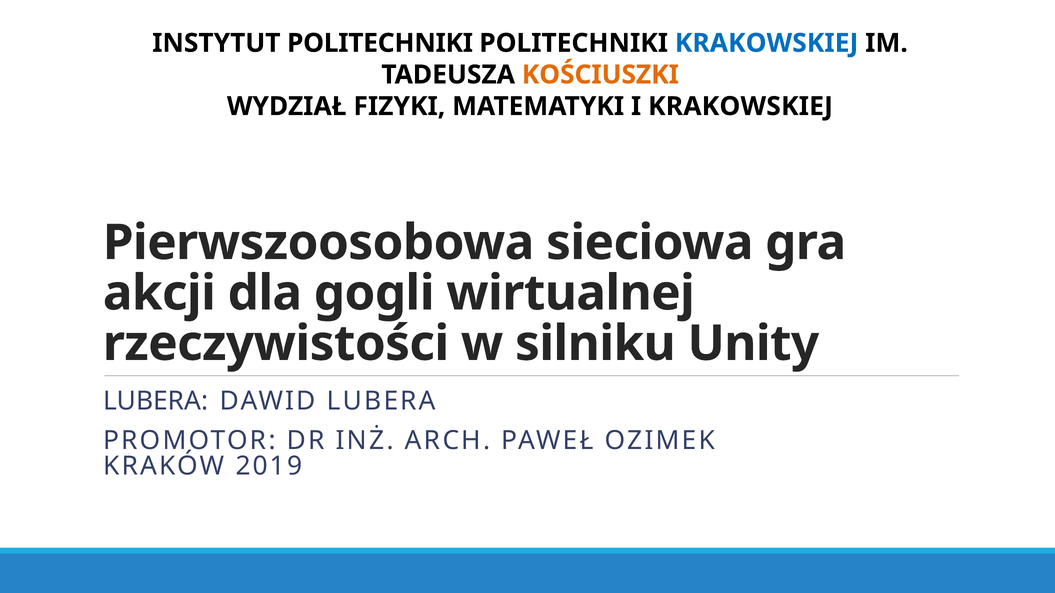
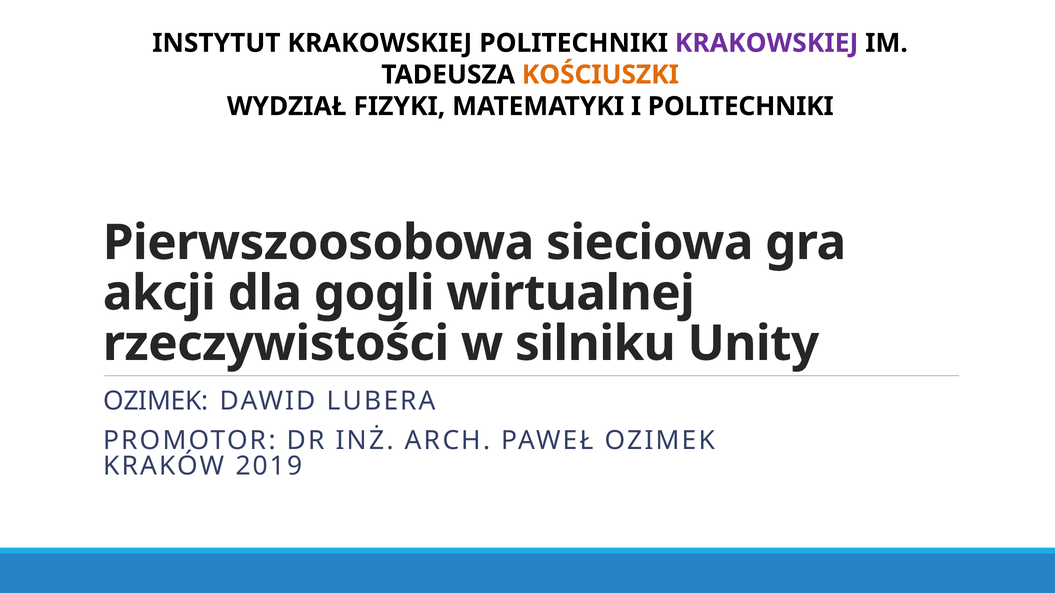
INSTYTUT POLITECHNIKI: POLITECHNIKI -> KRAKOWSKIEJ (380, 43)
KRAKOWSKIEJ colour: blue -> purple (767, 43)
I KRAKOWSKIEJ: KRAKOWSKIEJ -> POLITECHNIKI (741, 106)
LUBERA: LUBERA -> OZIMEK (156, 401)
